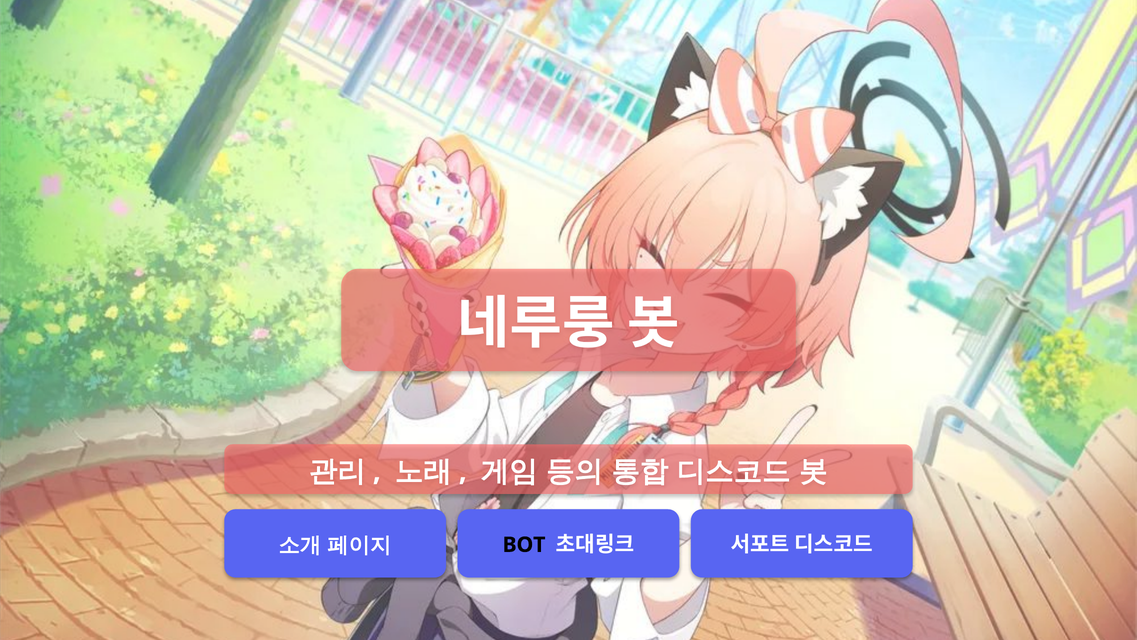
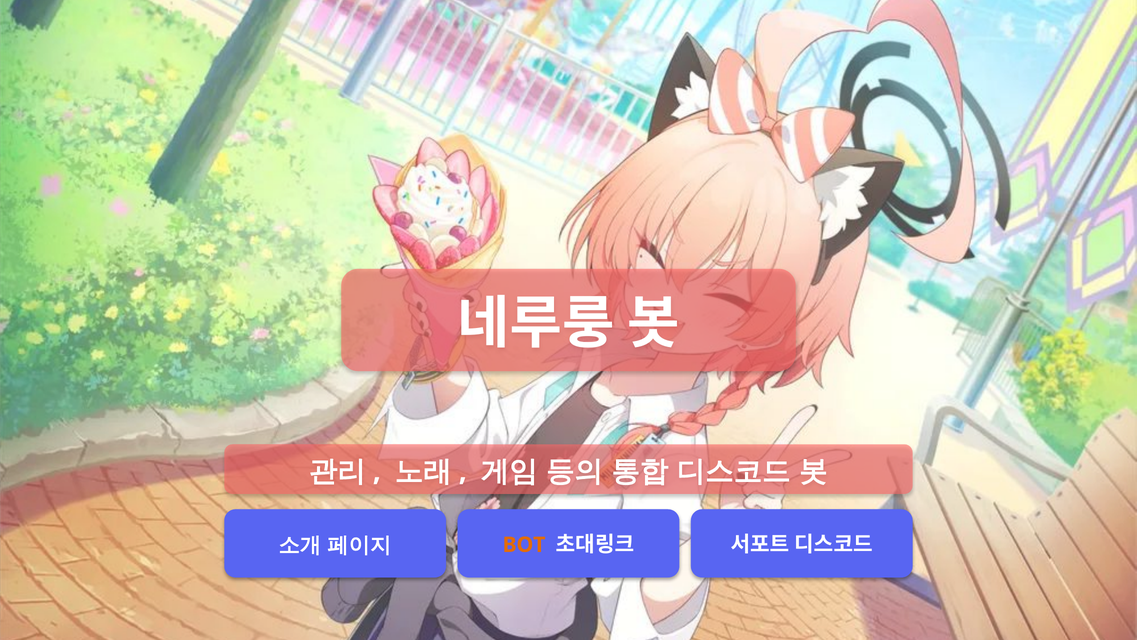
BOT colour: black -> orange (524, 545)
